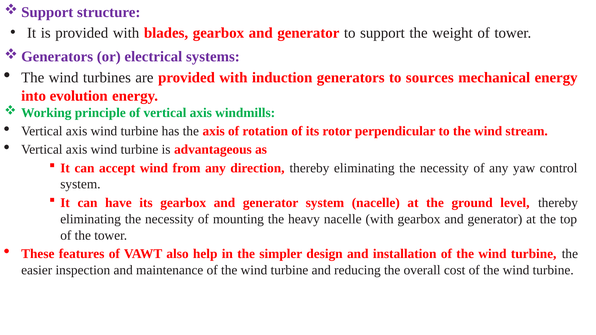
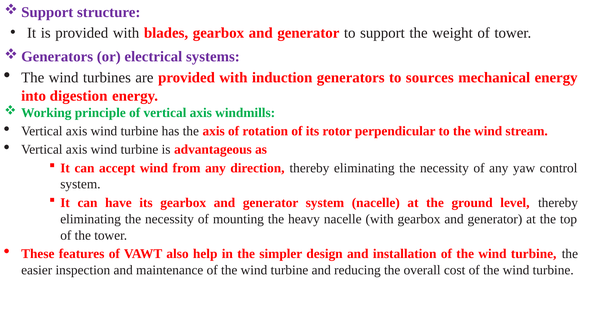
evolution: evolution -> digestion (79, 96)
